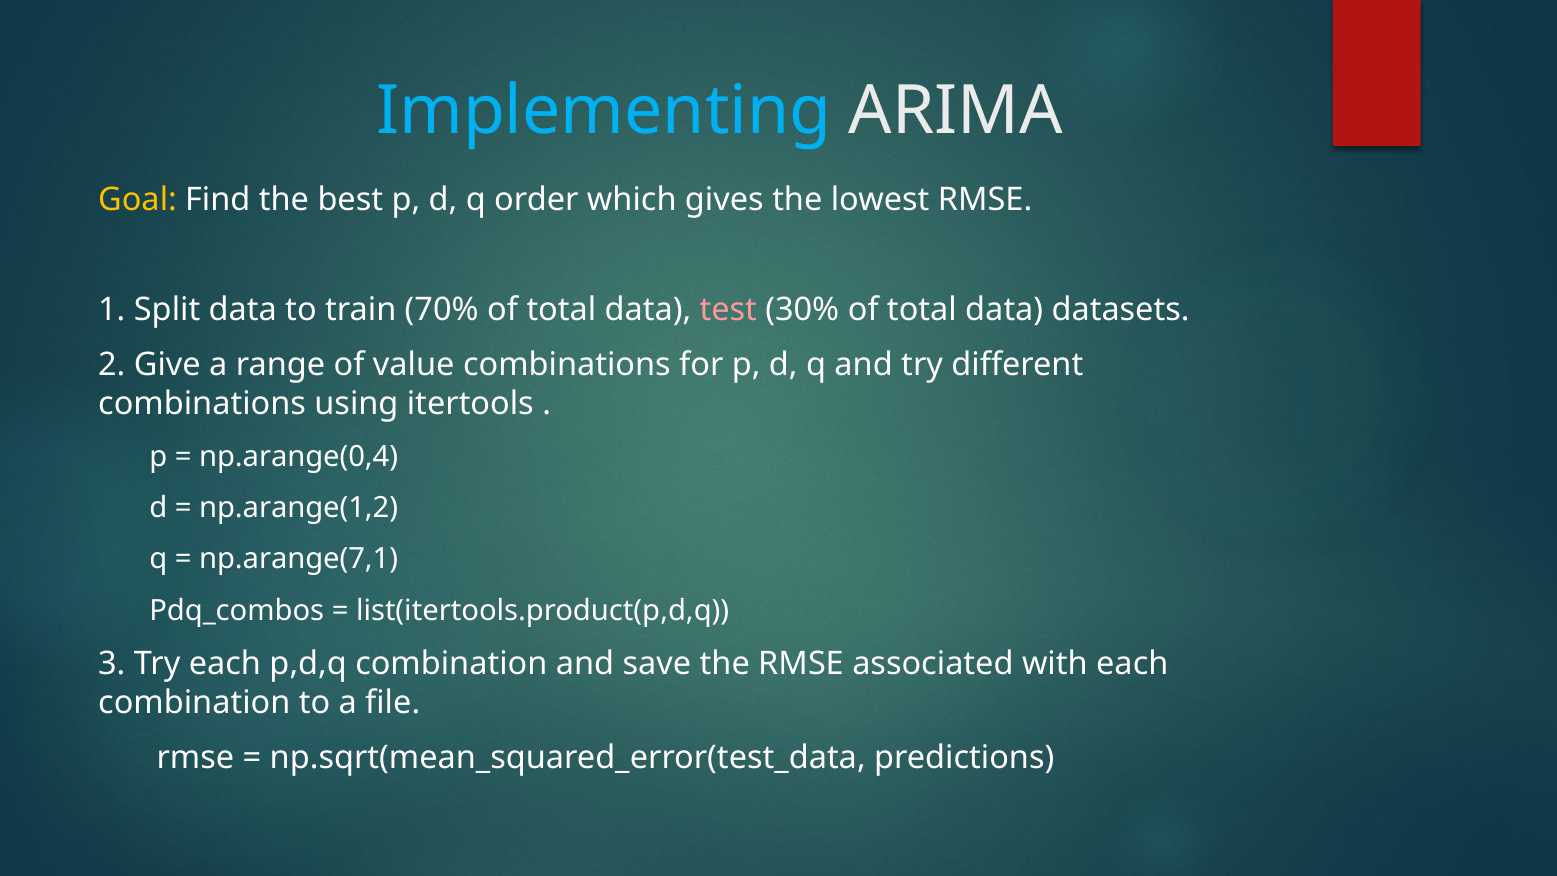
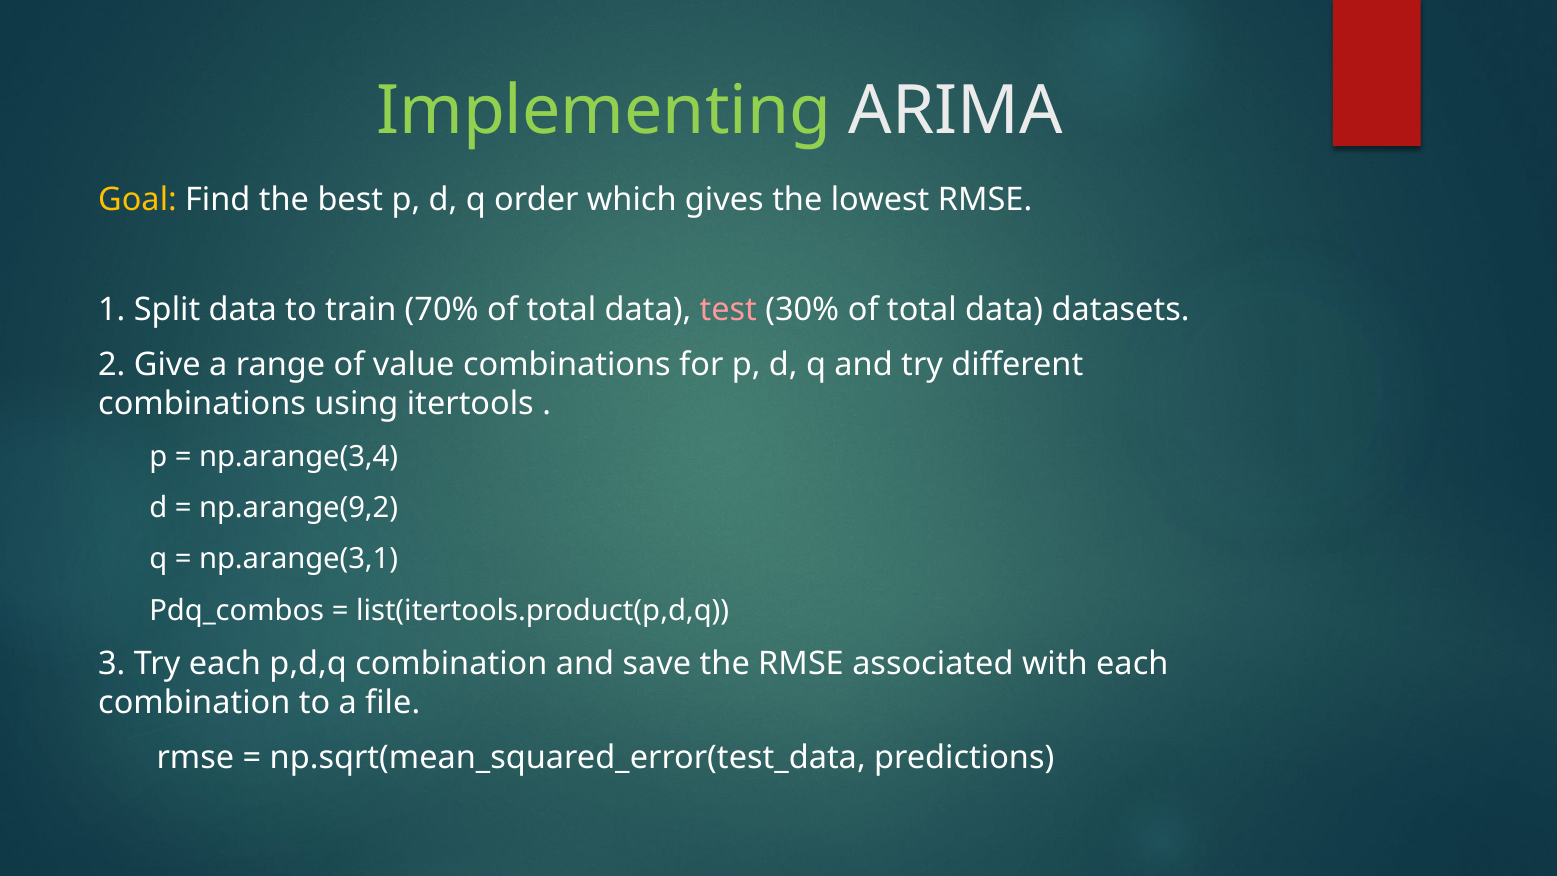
Implementing colour: light blue -> light green (604, 111)
np.arange(0,4: np.arange(0,4 -> np.arange(3,4 (299, 457)
np.arange(1,2: np.arange(1,2 -> np.arange(9,2 (299, 508)
np.arange(7,1: np.arange(7,1 -> np.arange(3,1 (299, 559)
